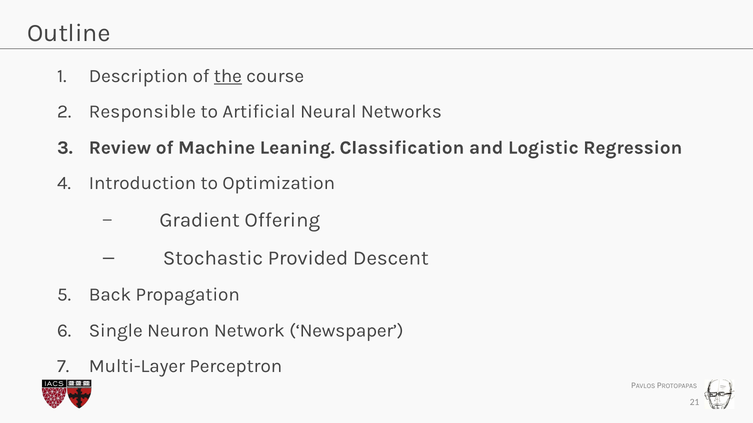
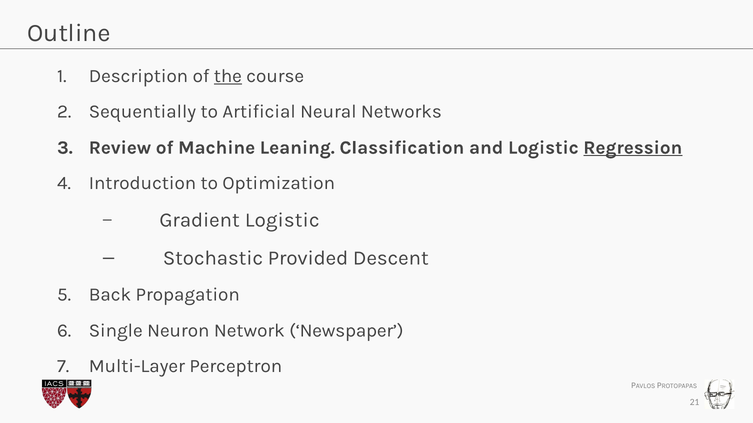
Responsible: Responsible -> Sequentially (142, 112)
Regression underline: none -> present (633, 148)
Gradient Offering: Offering -> Logistic (282, 221)
